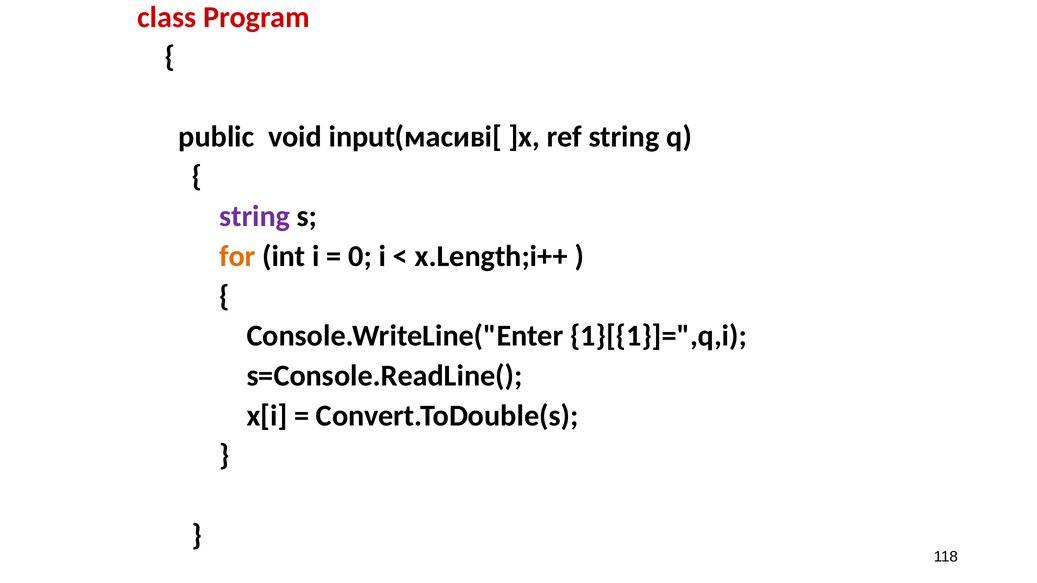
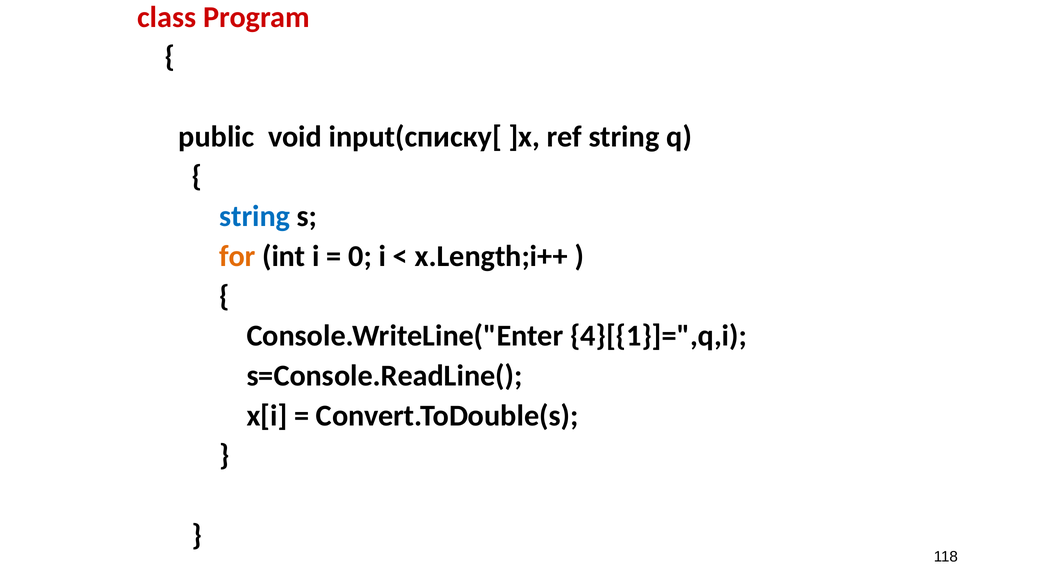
input(масиві[: input(масиві[ -> input(списку[ (415, 137)
string colour: purple -> blue (255, 216)
1}[{1}]=",q,i: 1}[{1}]=",q,i -> 4}[{1}]=",q,i (658, 336)
